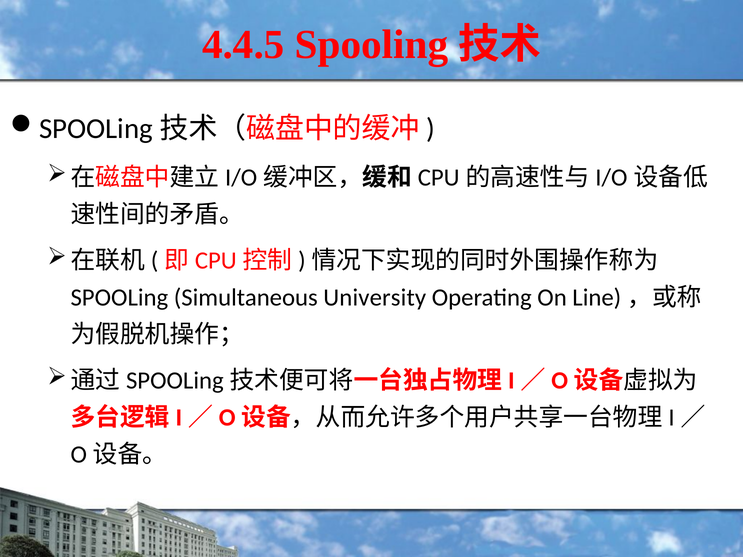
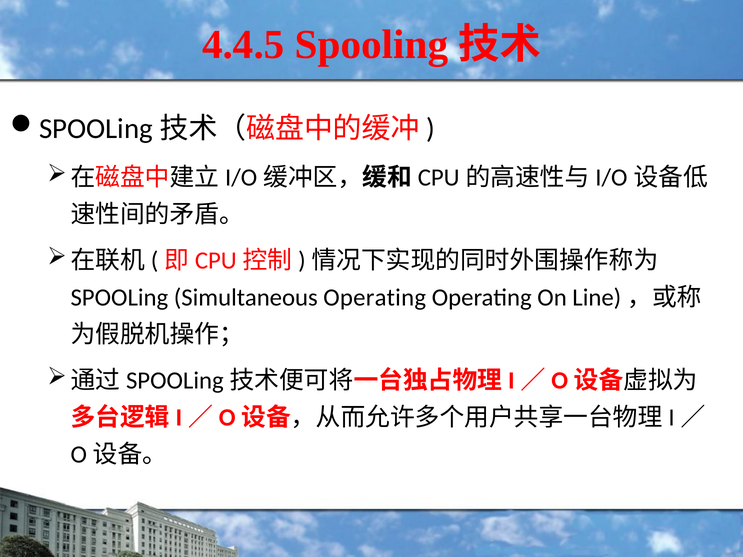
Simultaneous University: University -> Operating (375, 298)
